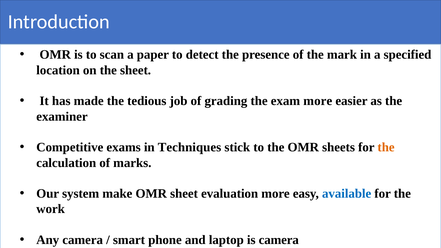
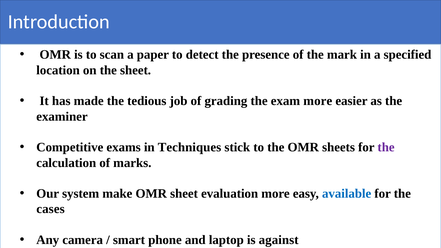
the colour: orange -> purple (386, 147)
work: work -> cases (51, 209)
is camera: camera -> against (279, 240)
